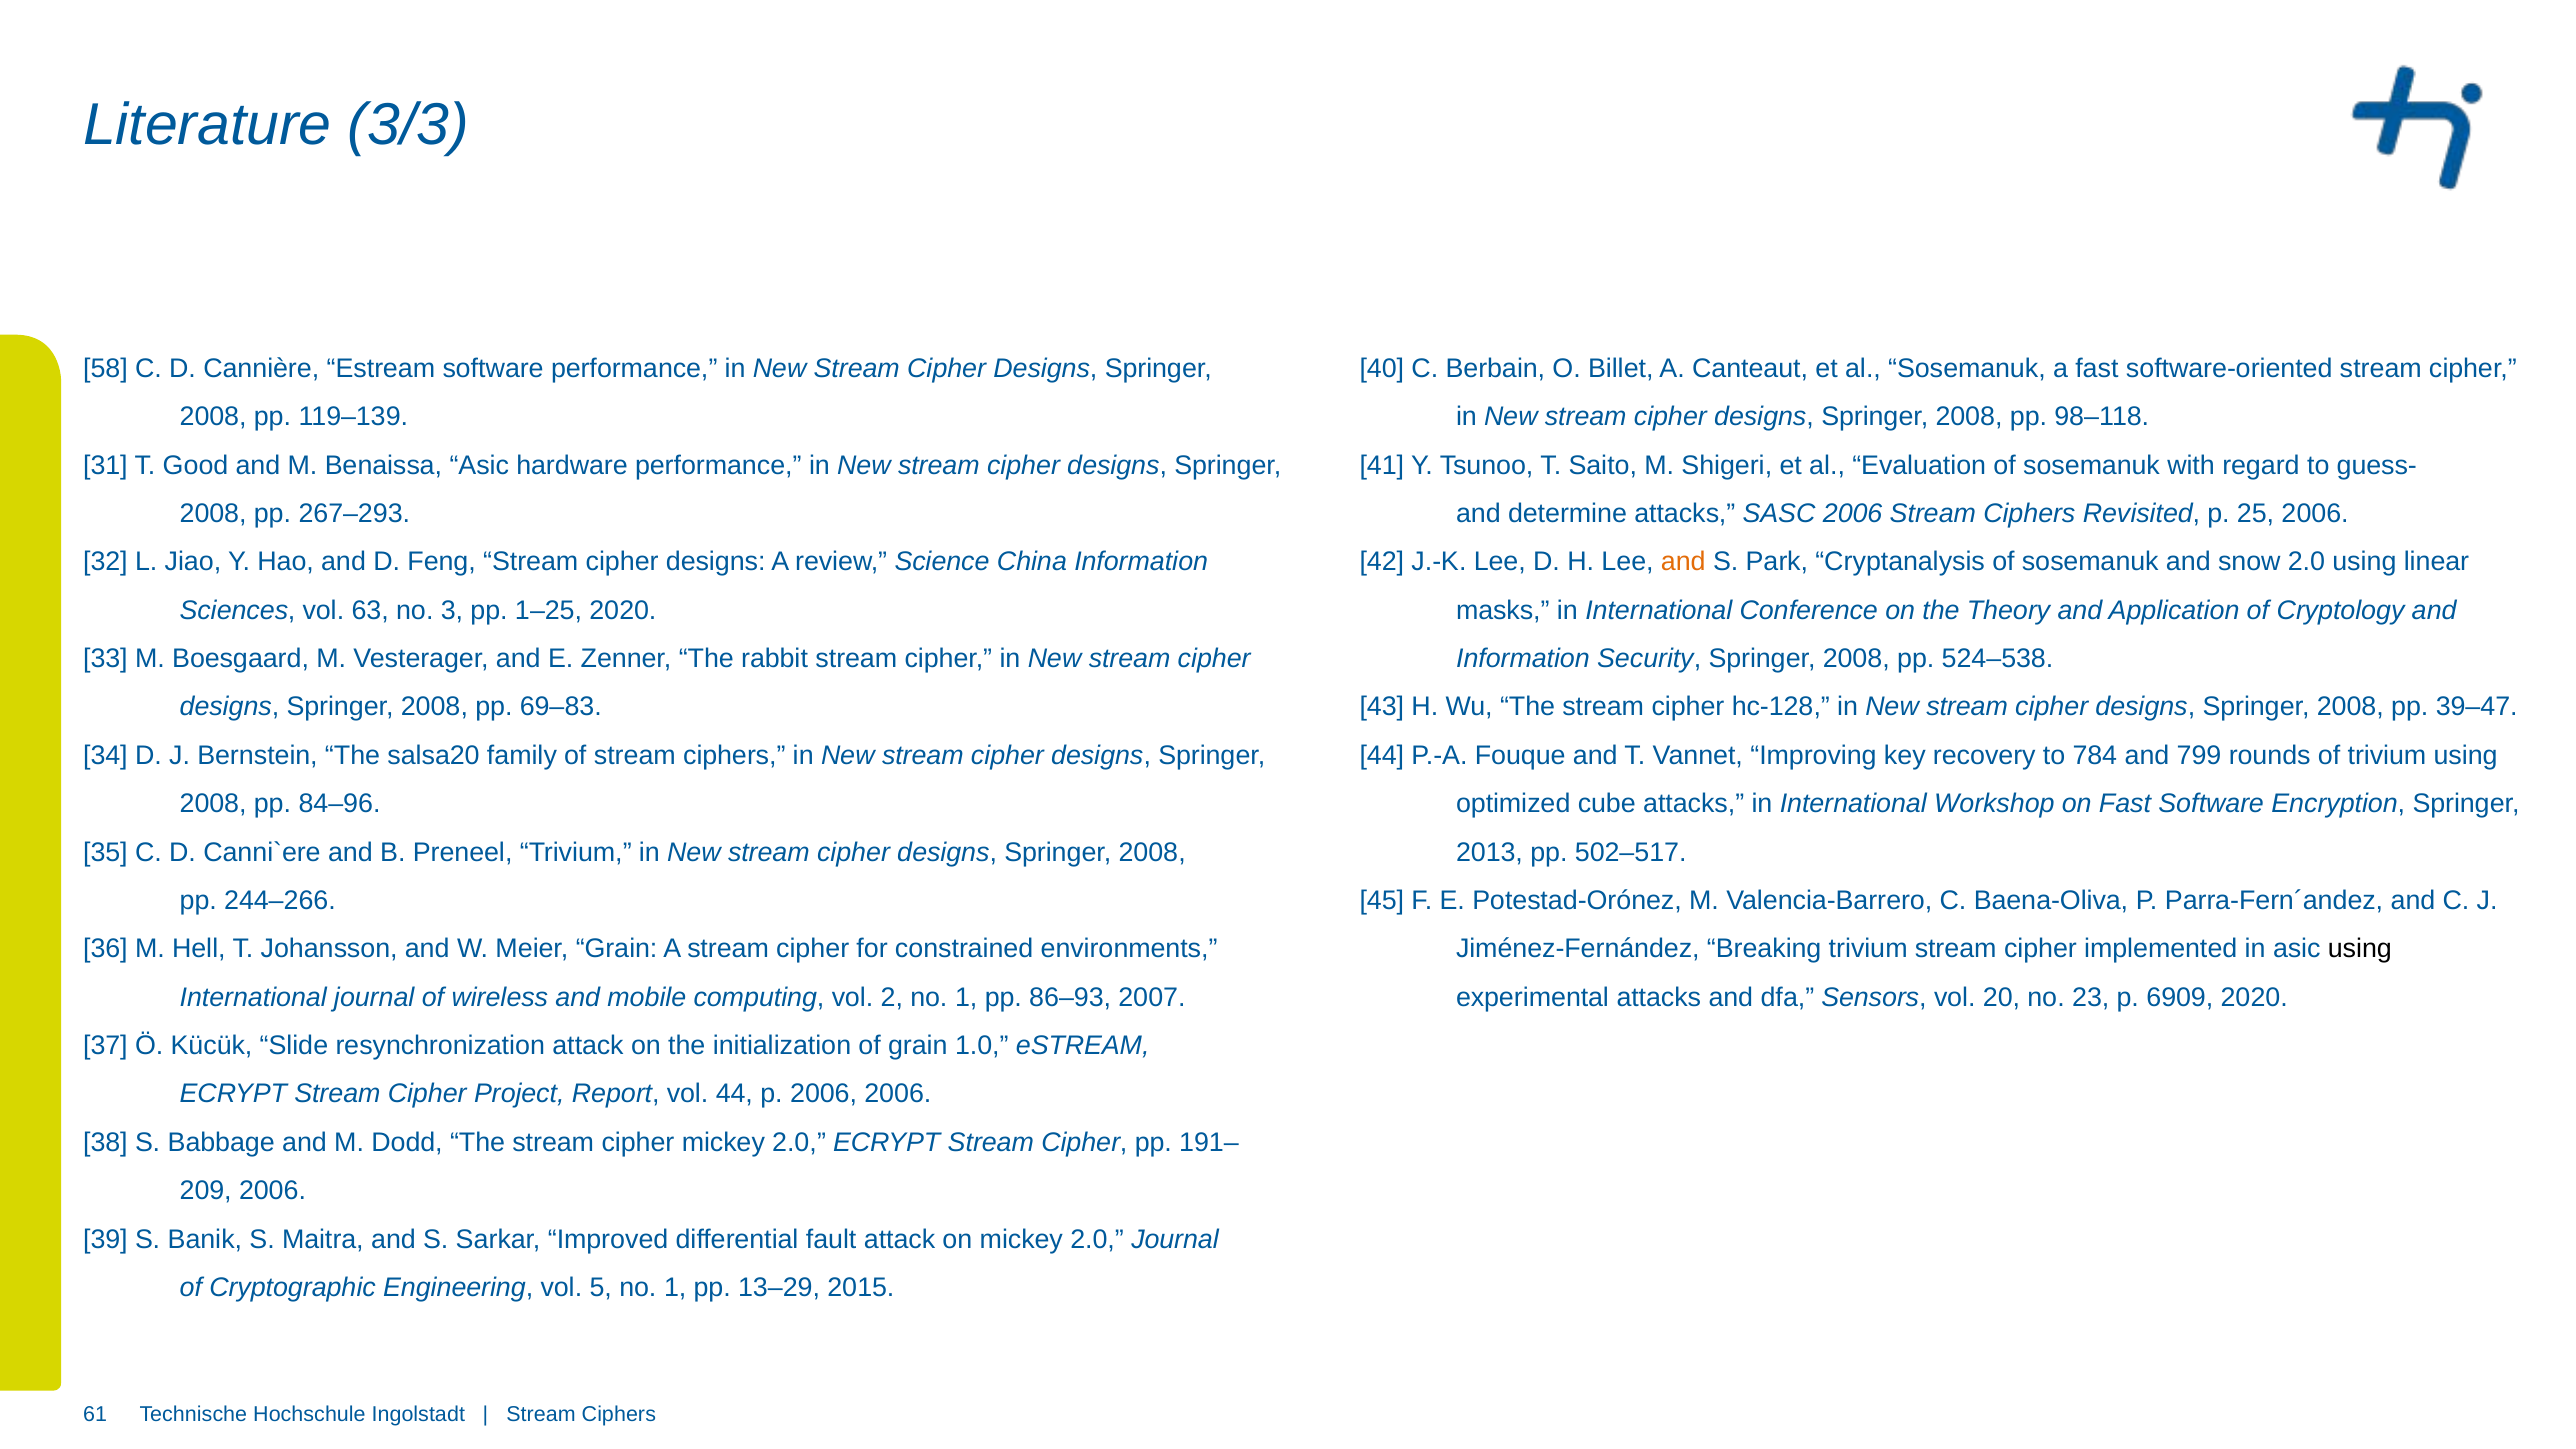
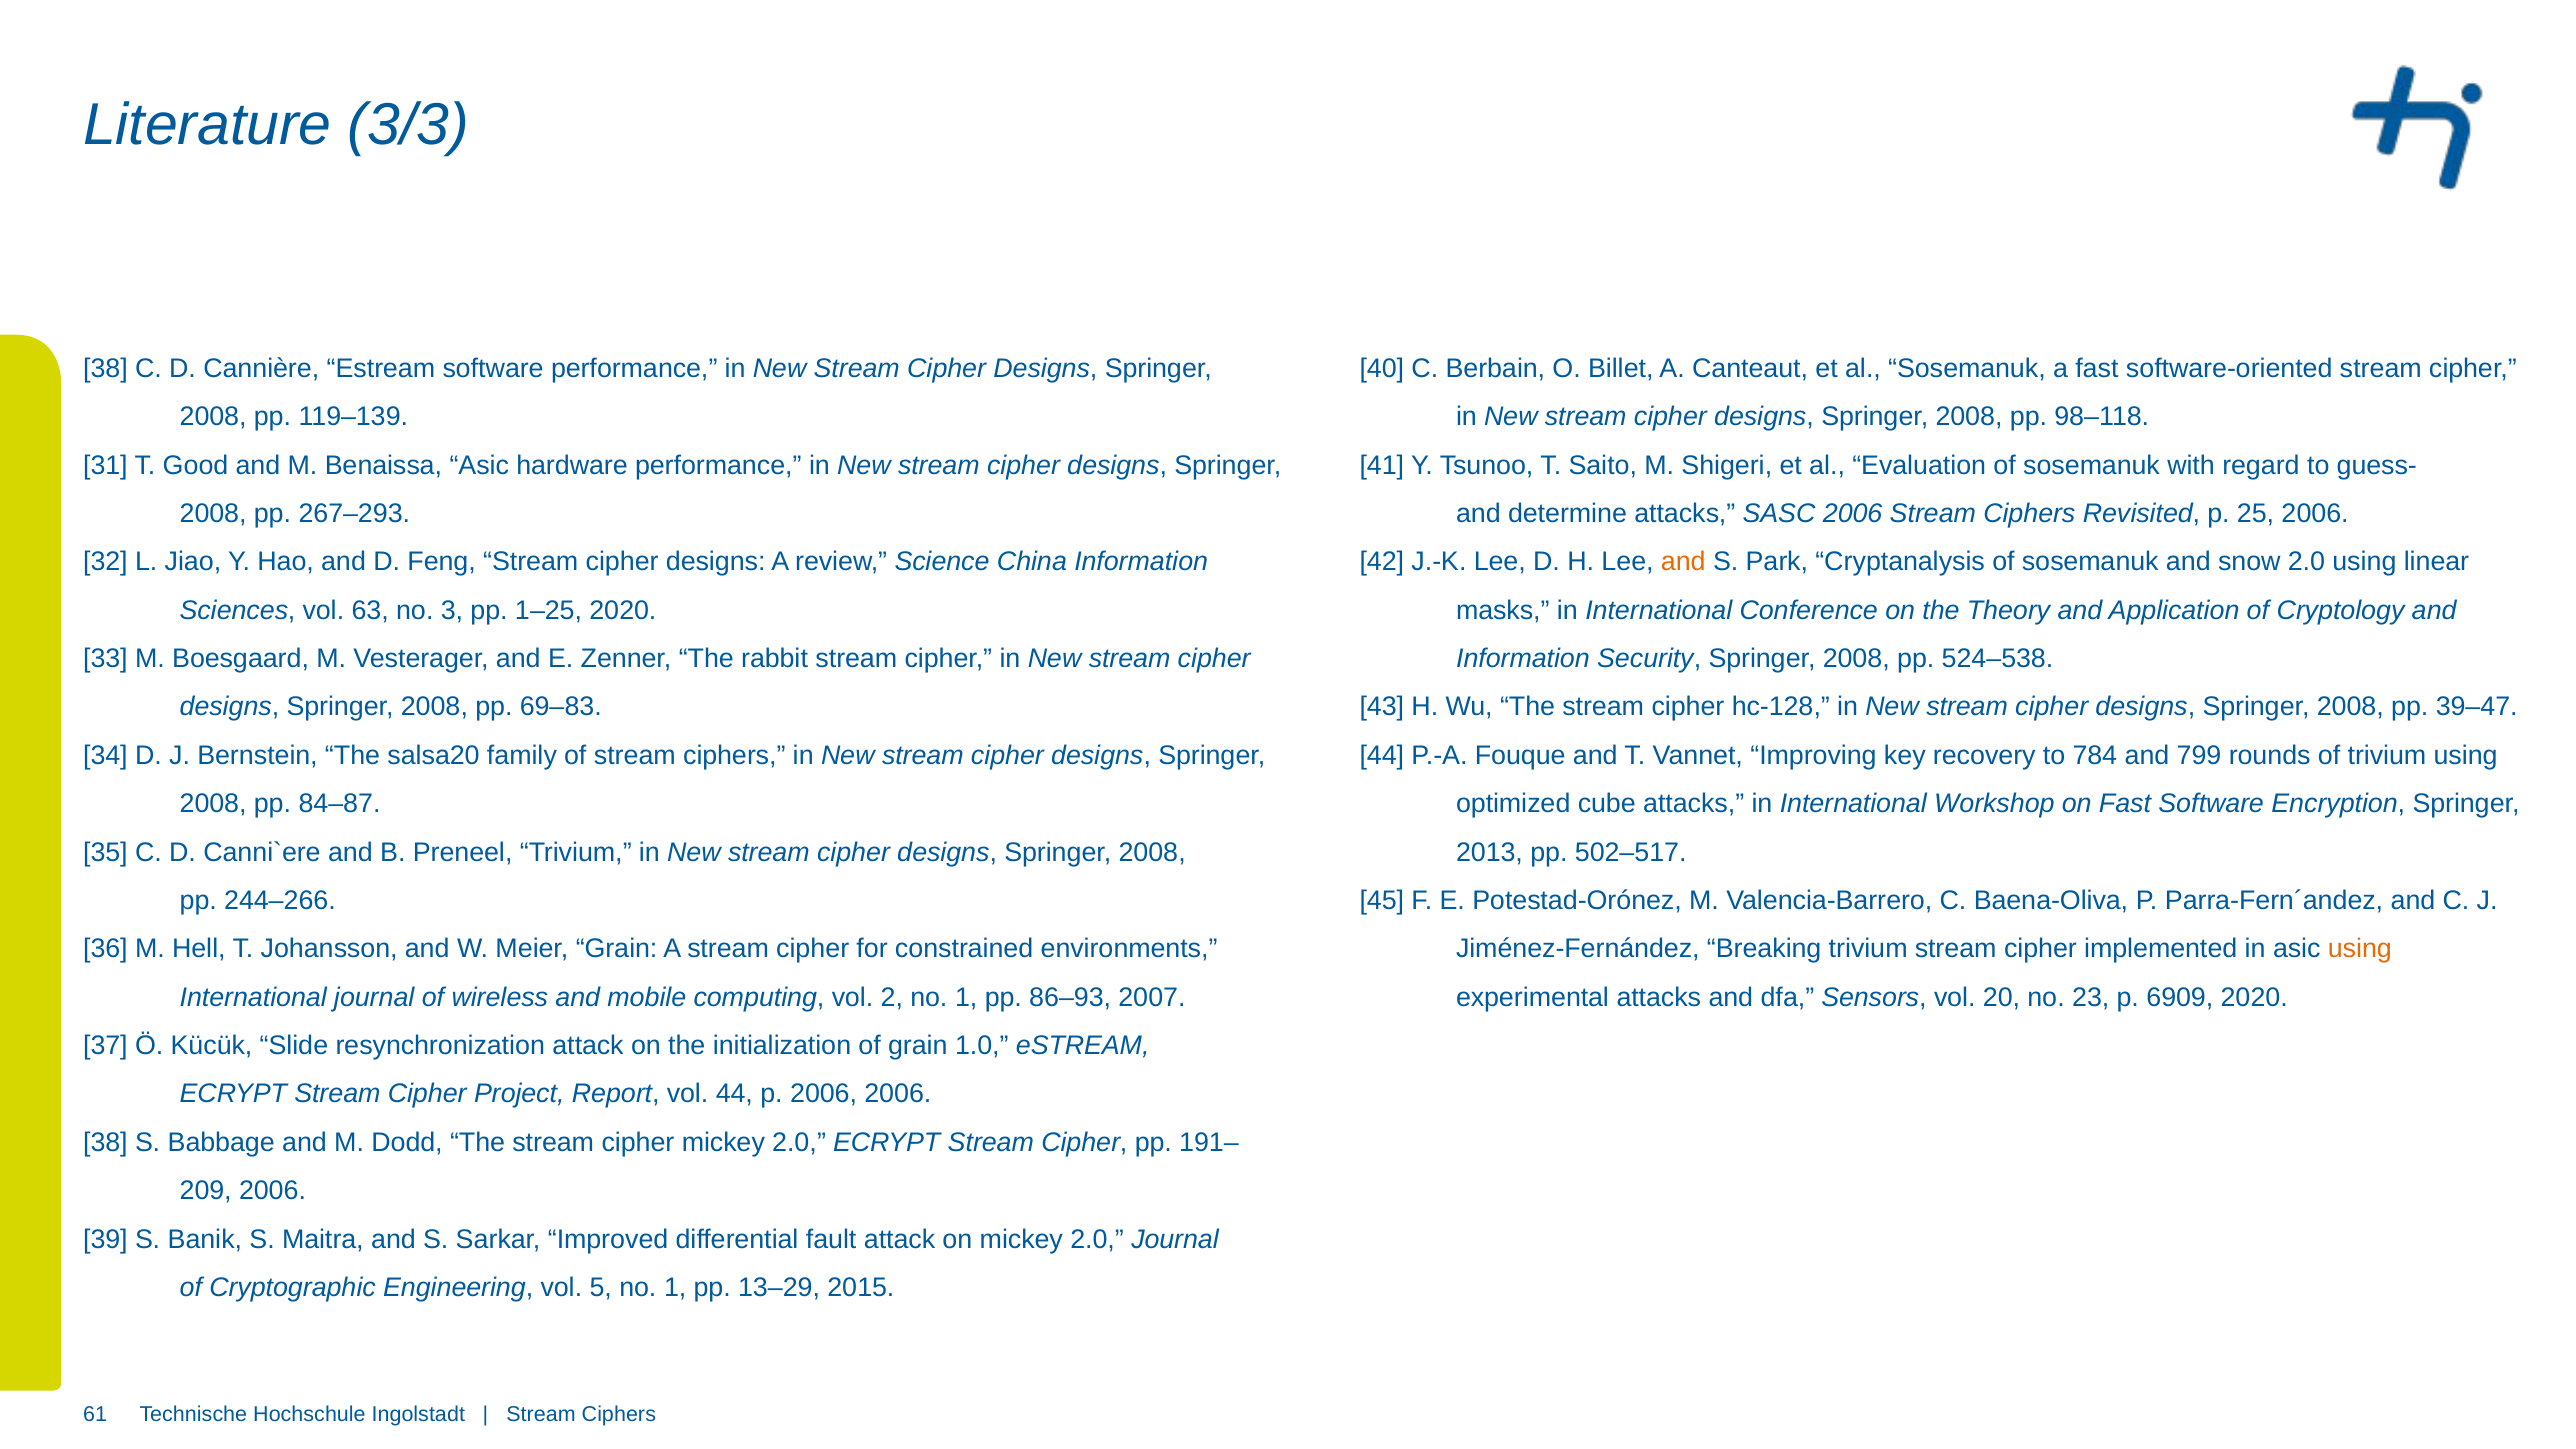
58: 58 -> 38 (105, 368)
84–96: 84–96 -> 84–87 (340, 804)
using colour: black -> orange (2360, 949)
